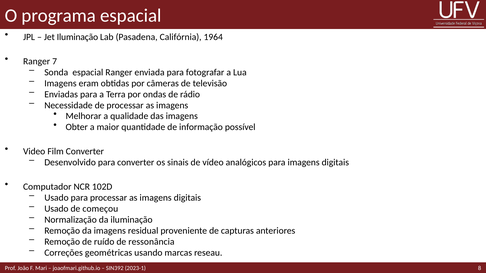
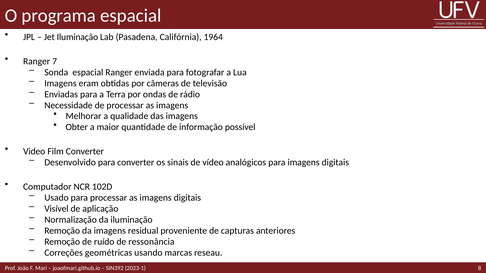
Usado: Usado -> Visível (56, 209)
começou: começou -> aplicação (100, 209)
